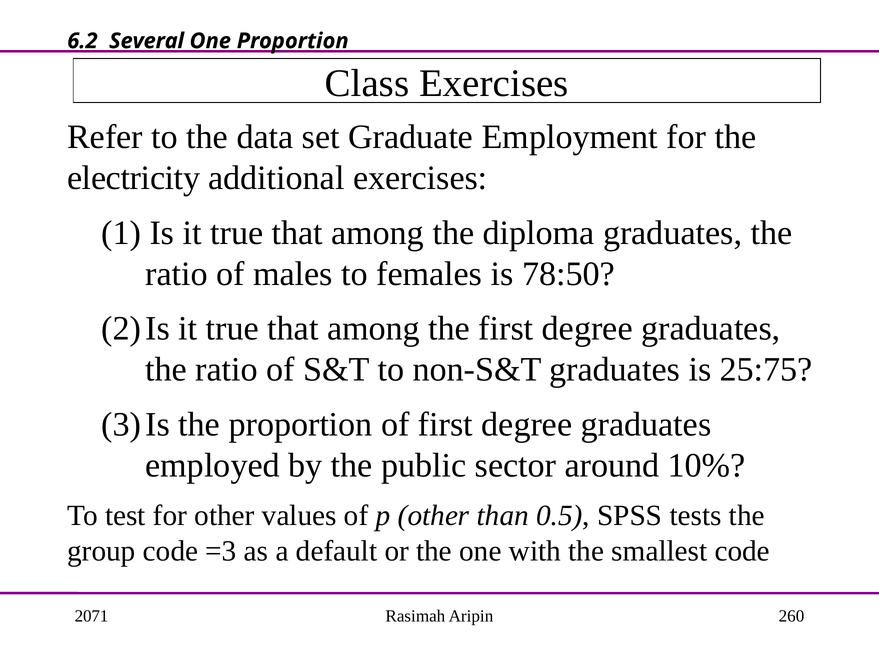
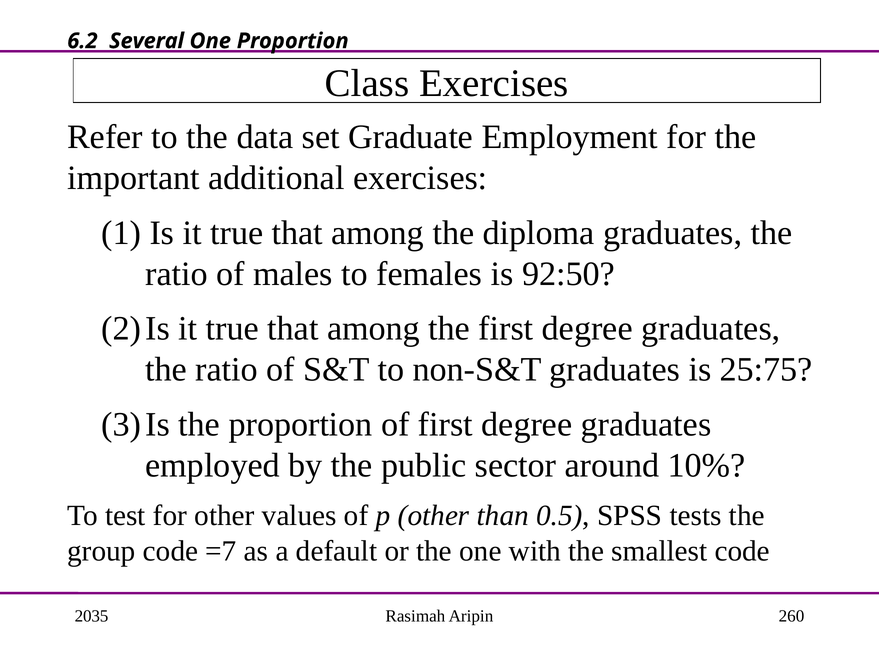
electricity: electricity -> important (134, 178)
78:50: 78:50 -> 92:50 (568, 274)
=3: =3 -> =7 (221, 551)
2071: 2071 -> 2035 (92, 617)
